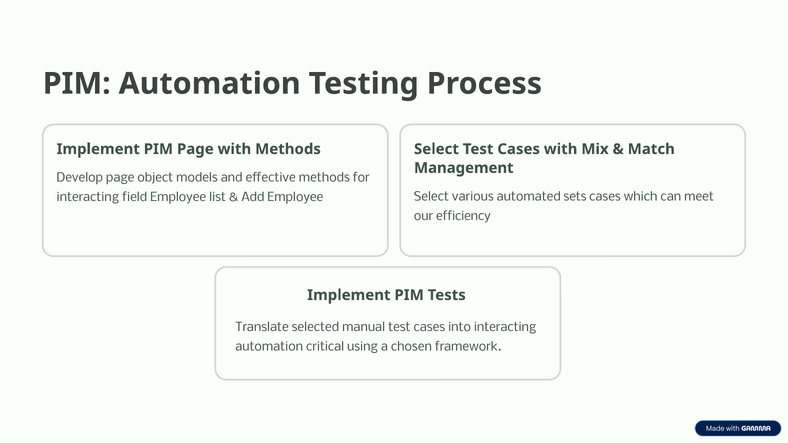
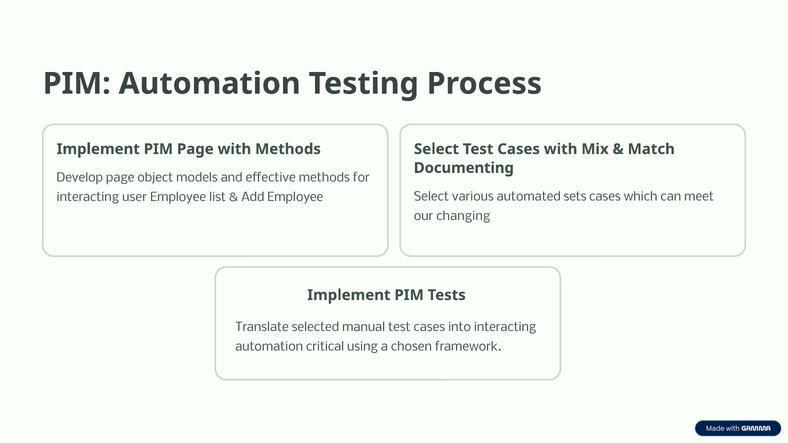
Management: Management -> Documenting (464, 168)
field: field -> user (135, 197)
efficiency: efficiency -> changing (463, 216)
